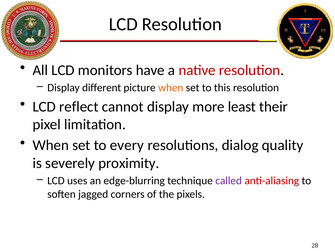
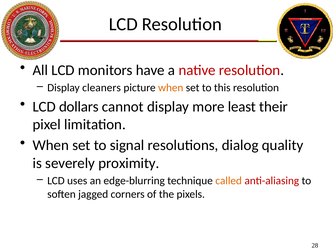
different: different -> cleaners (102, 88)
reflect: reflect -> dollars (79, 107)
every: every -> signal (127, 145)
called colour: purple -> orange (229, 181)
